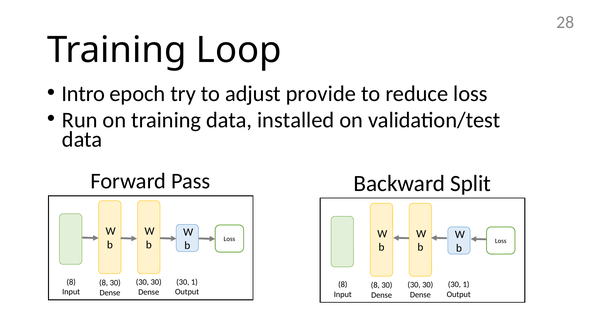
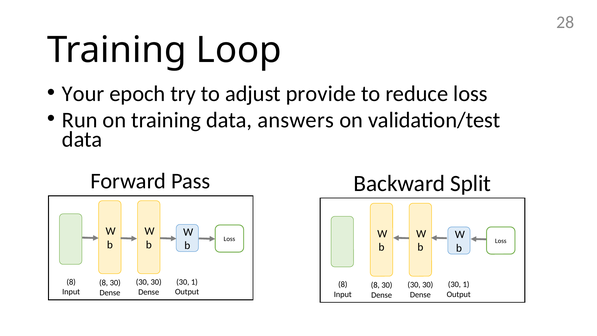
Intro: Intro -> Your (83, 94)
installed: installed -> answers (296, 120)
